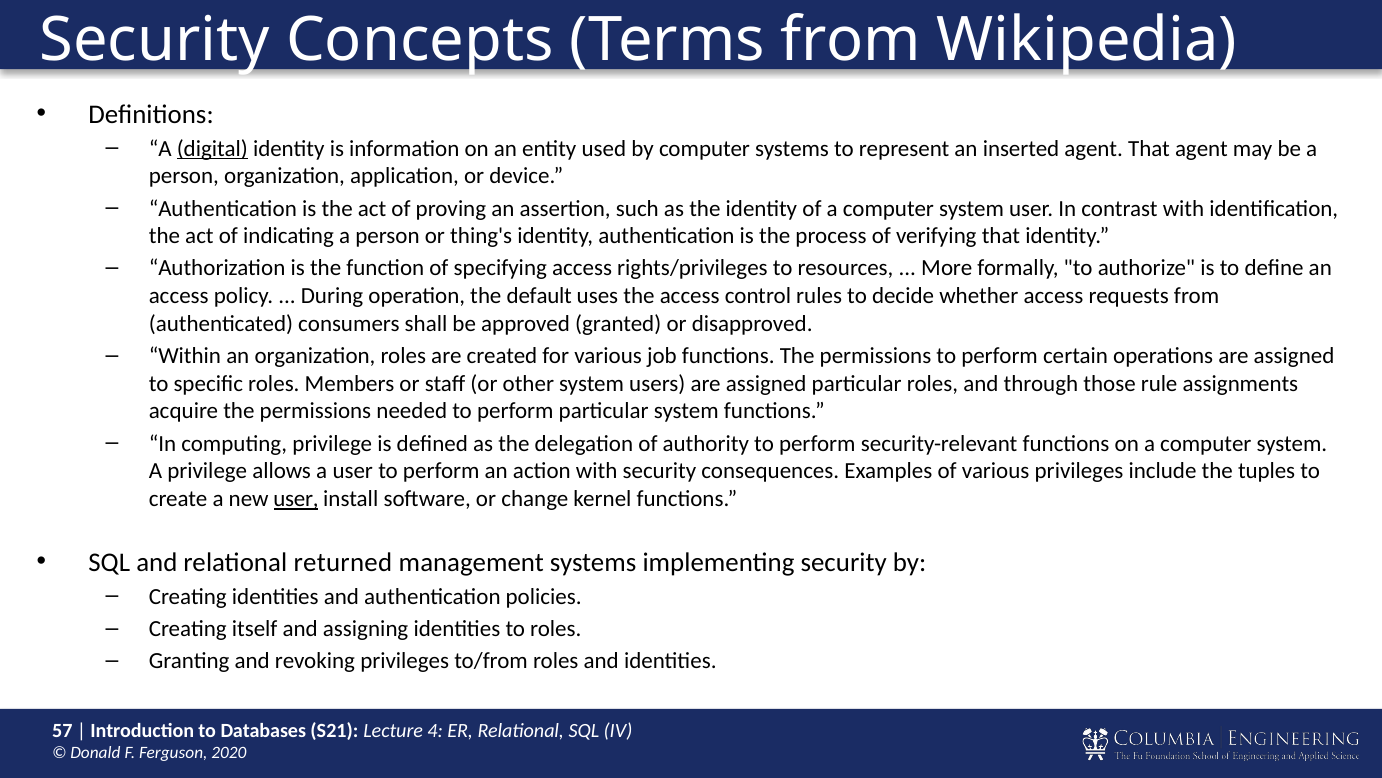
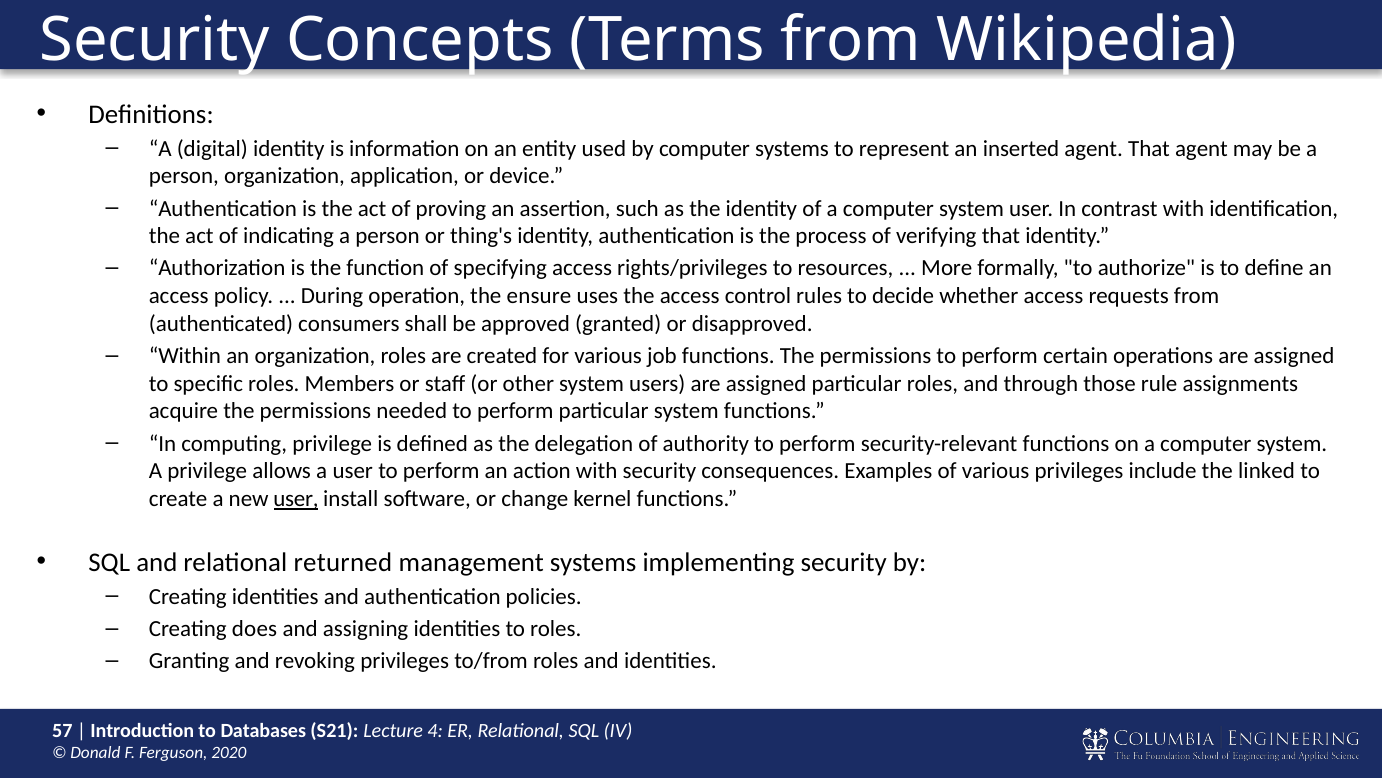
digital underline: present -> none (212, 148)
default: default -> ensure (539, 296)
tuples: tuples -> linked (1267, 471)
itself: itself -> does (255, 628)
